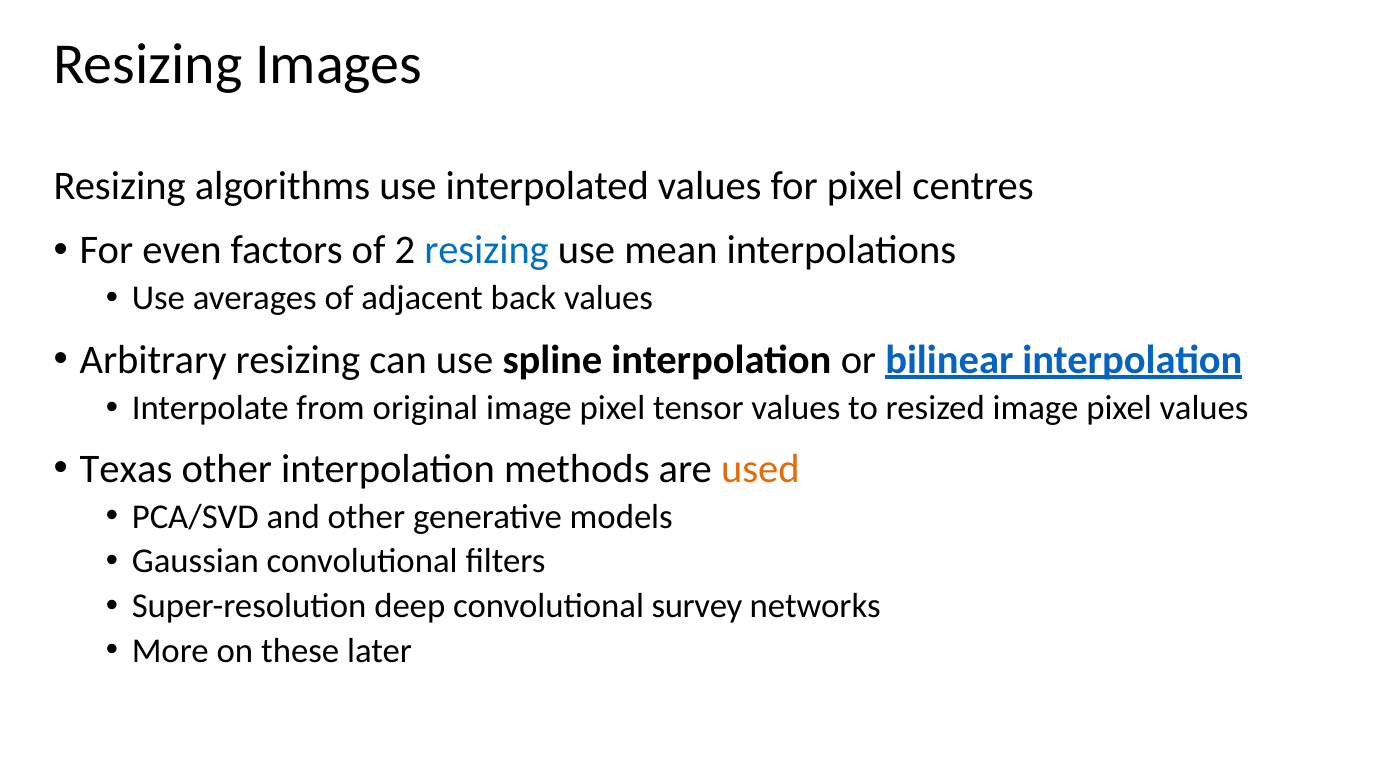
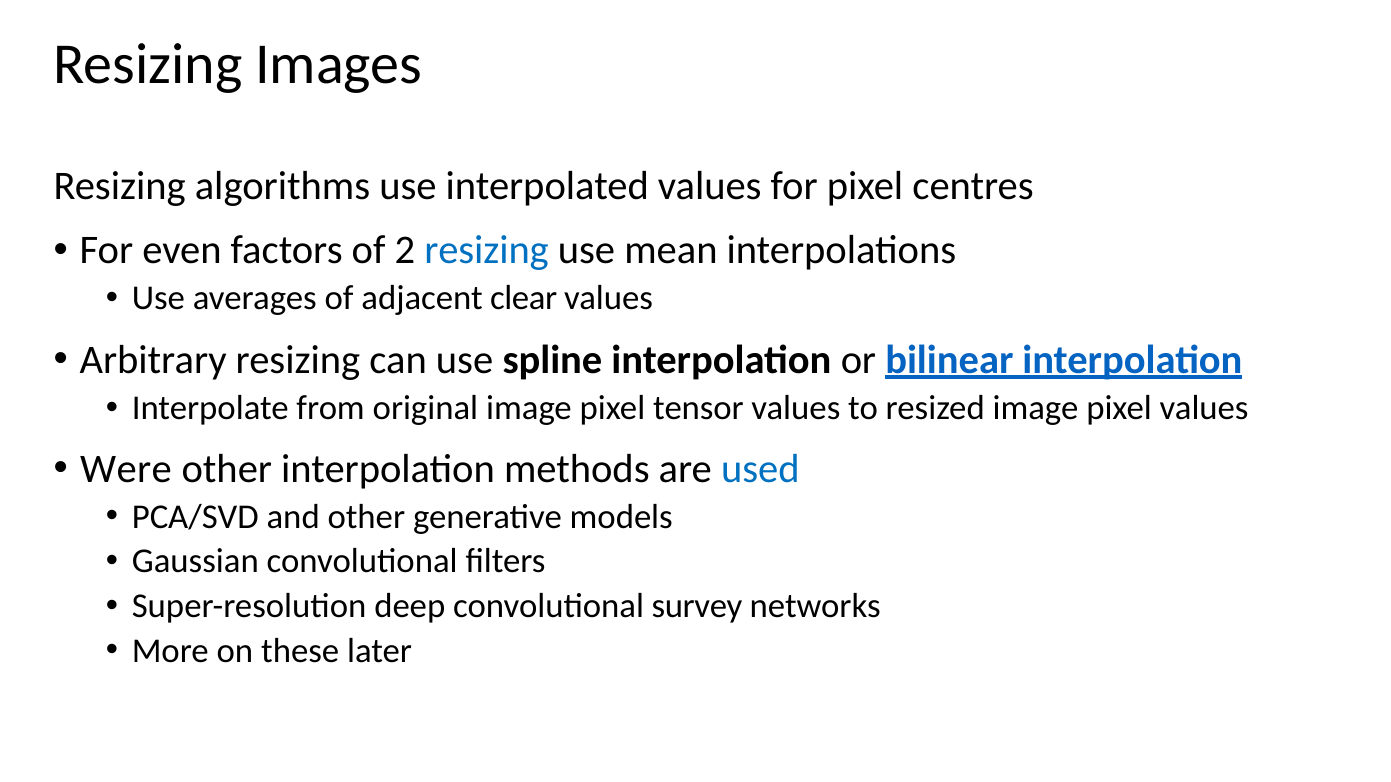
back: back -> clear (524, 298)
Texas: Texas -> Were (126, 469)
used colour: orange -> blue (760, 469)
